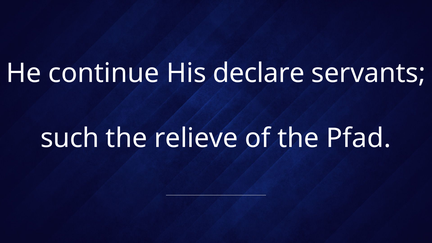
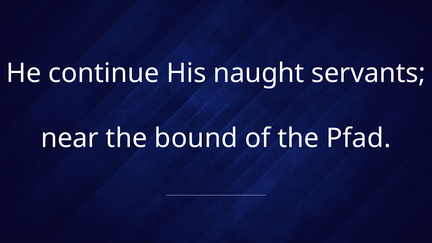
declare: declare -> naught (259, 73)
such: such -> near (70, 138)
relieve: relieve -> bound (196, 138)
